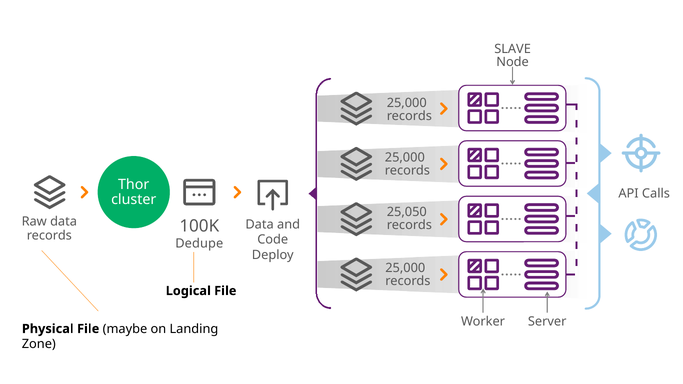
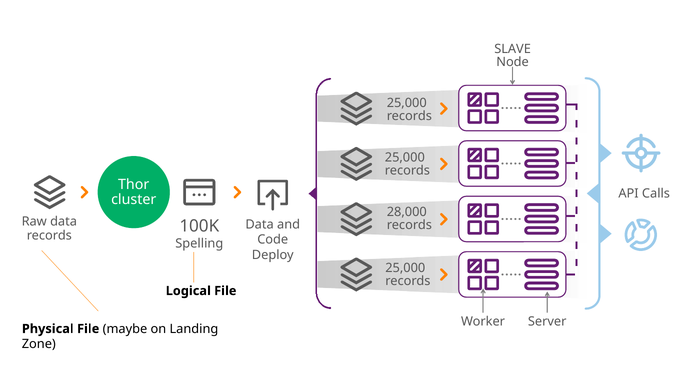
25,050: 25,050 -> 28,000 (407, 212)
Dedupe: Dedupe -> Spelling (199, 244)
